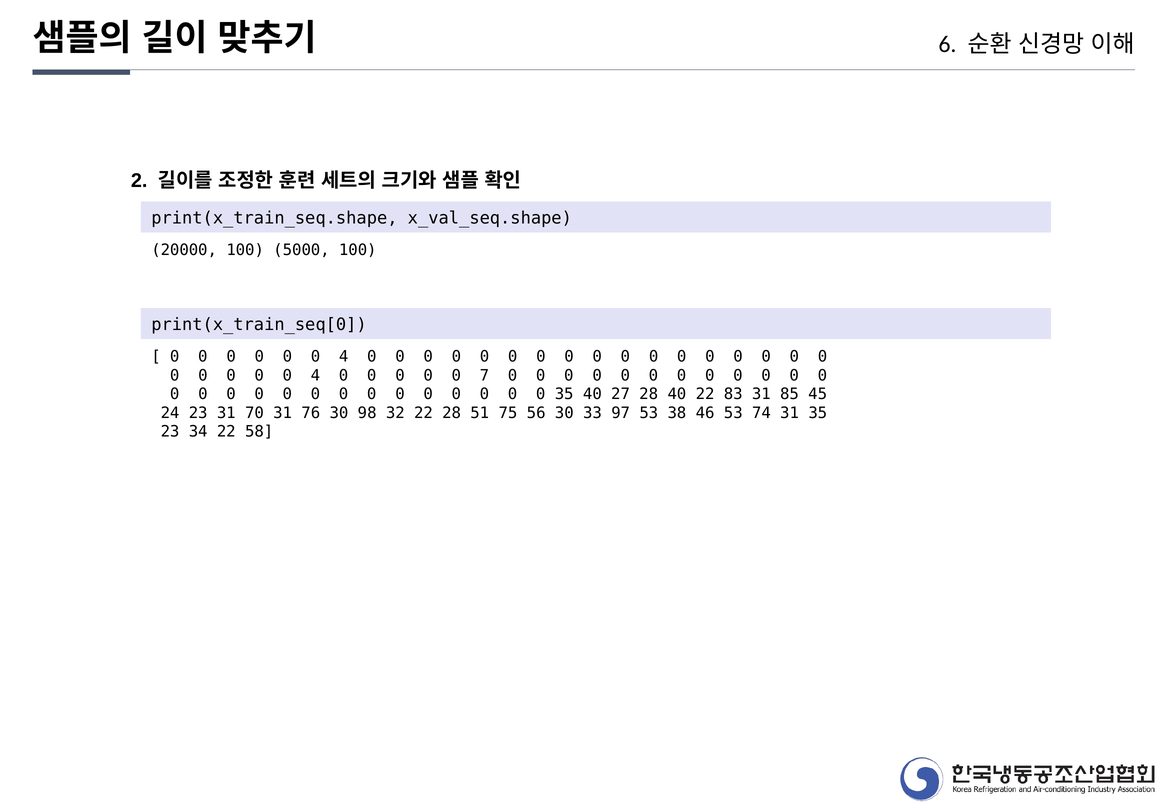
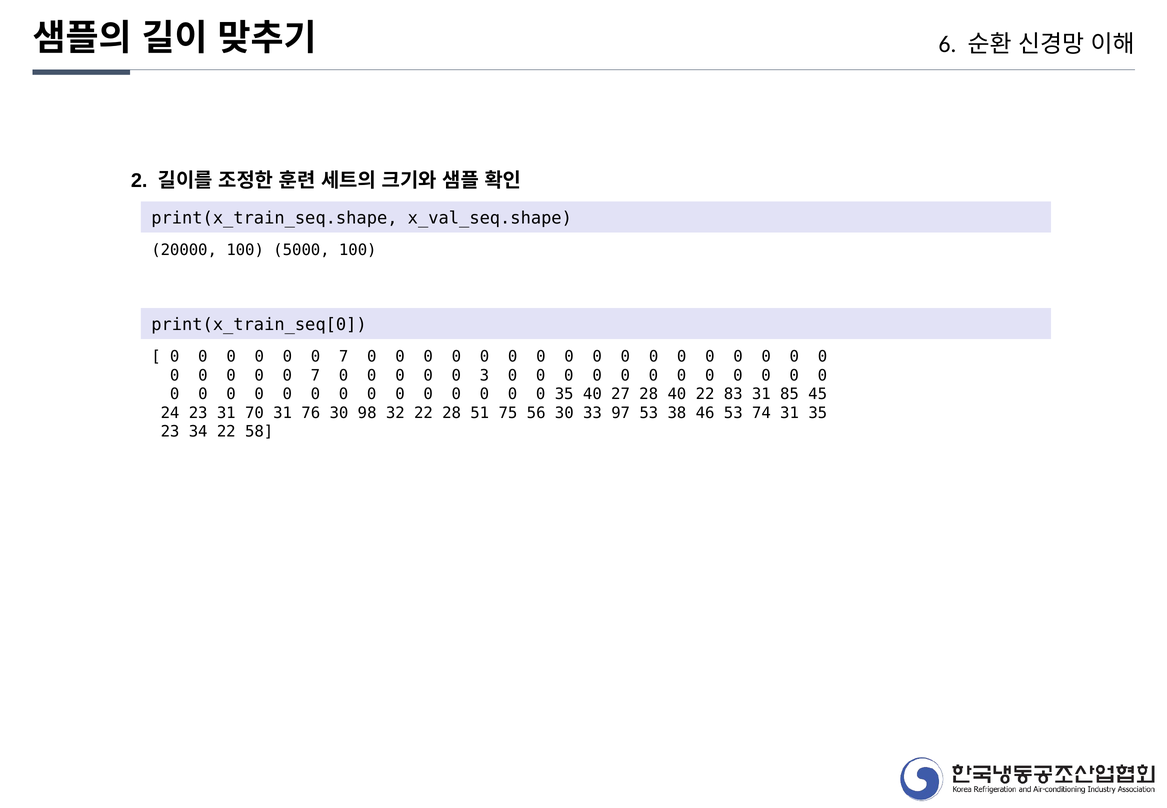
4: 4 -> 7 (344, 357)
4: 4 -> 7 (315, 375)
7: 7 -> 3 (484, 375)
